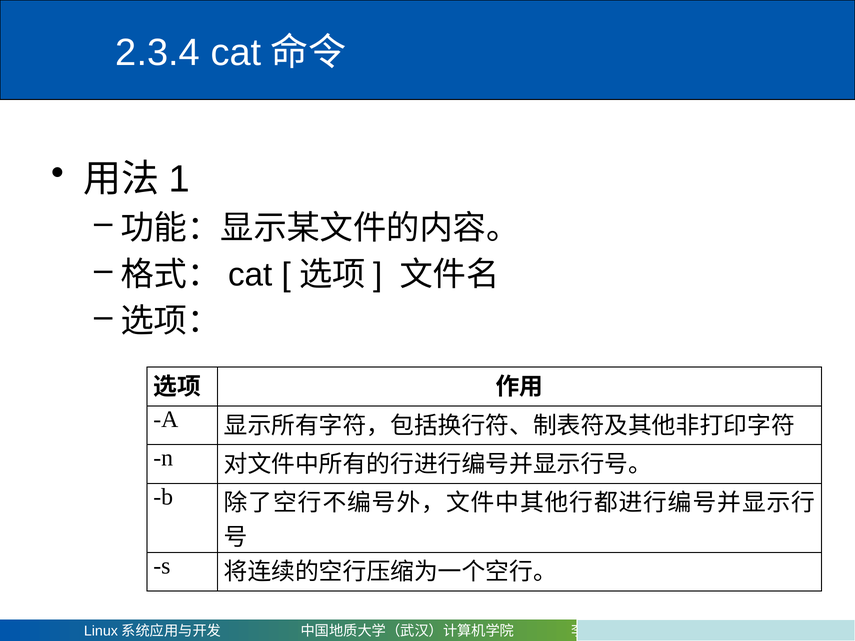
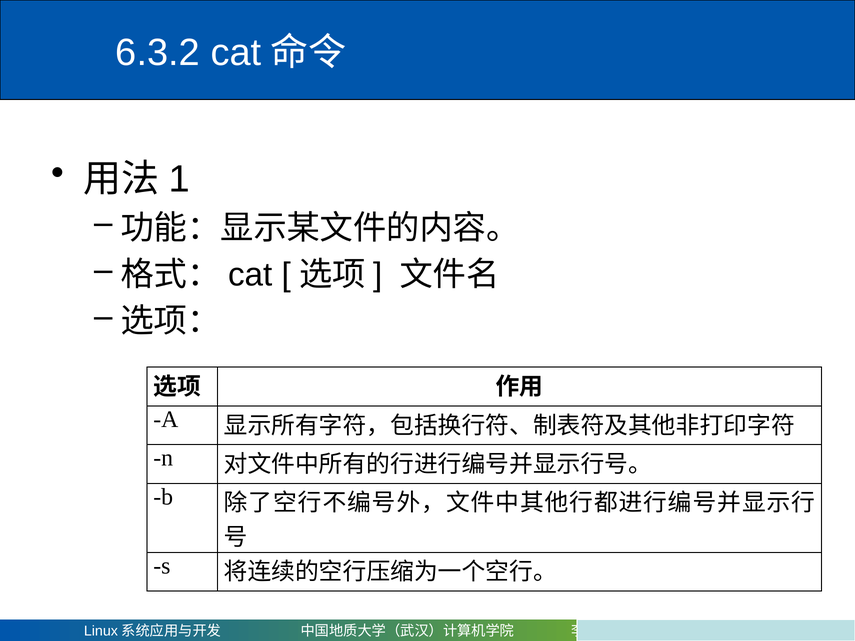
2.3.4: 2.3.4 -> 6.3.2 (158, 53)
